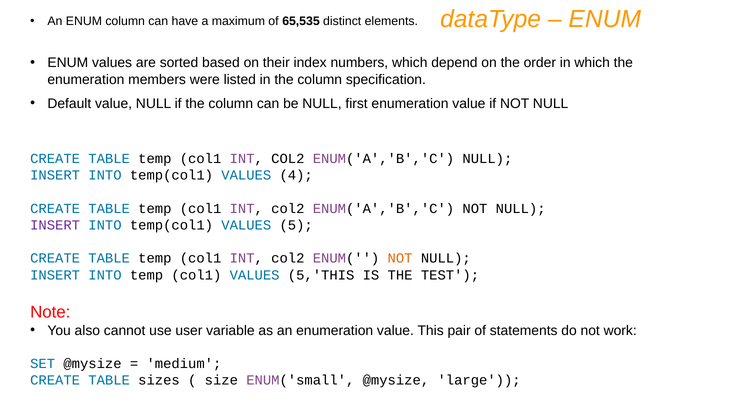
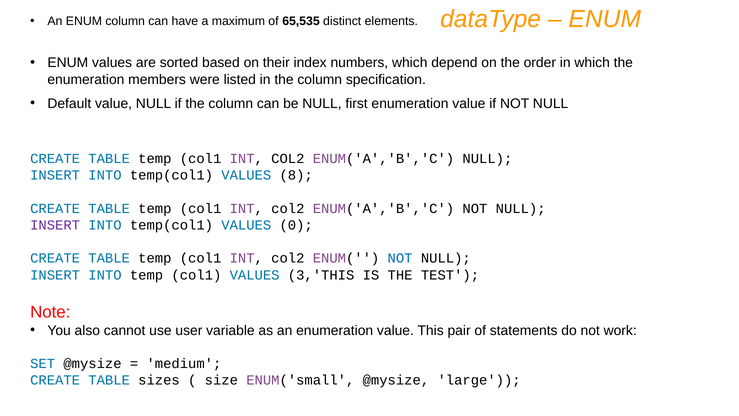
4: 4 -> 8 (296, 175)
5: 5 -> 0 (296, 225)
NOT colour: orange -> blue (400, 258)
5,'THIS: 5,'THIS -> 3,'THIS (321, 275)
